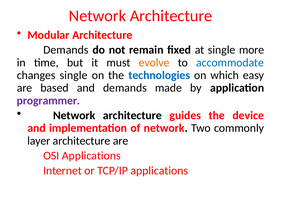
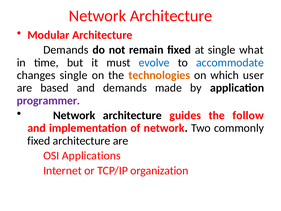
more: more -> what (251, 50)
evolve colour: orange -> blue (154, 62)
technologies colour: blue -> orange (159, 75)
easy: easy -> user (253, 75)
device: device -> follow (248, 115)
layer: layer -> fixed (39, 141)
TCP/IP applications: applications -> organization (159, 170)
